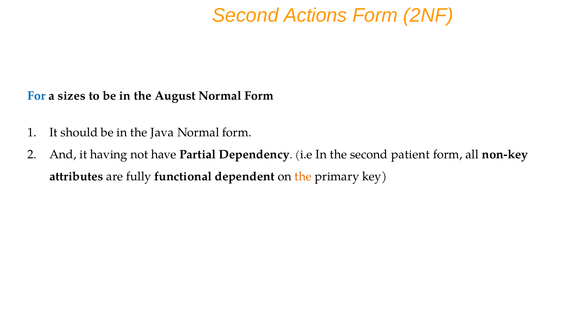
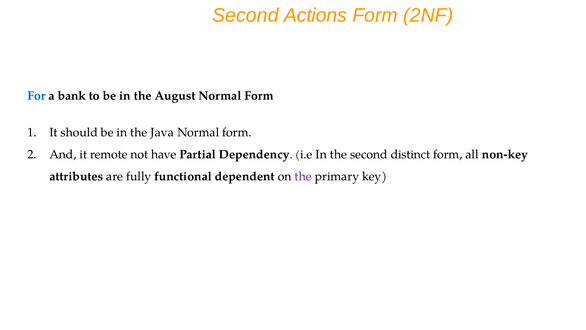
sizes: sizes -> bank (72, 96)
having: having -> remote (109, 154)
patient: patient -> distinct (410, 154)
the colour: orange -> purple (303, 176)
